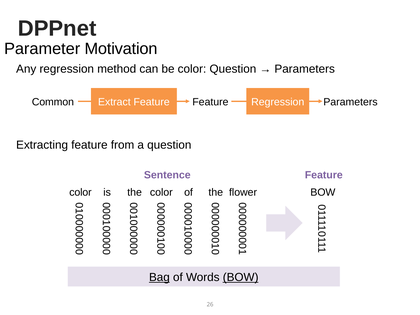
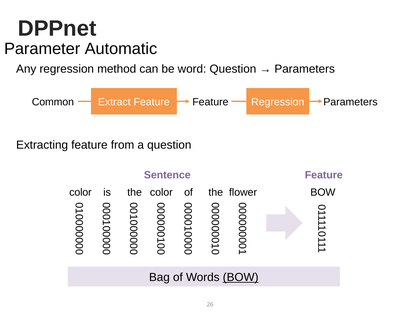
Motivation: Motivation -> Automatic (121, 49)
be color: color -> word (192, 69)
Bag underline: present -> none (159, 277)
